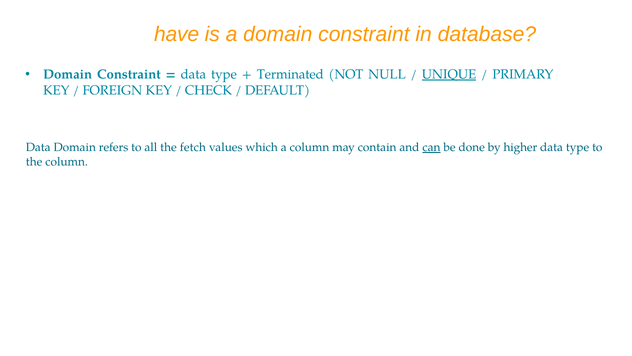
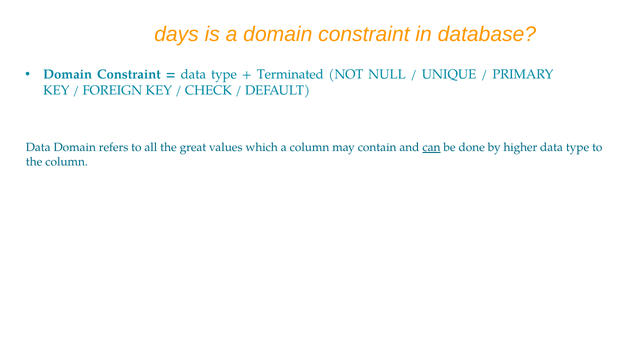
have: have -> days (177, 34)
UNIQUE underline: present -> none (449, 74)
fetch: fetch -> great (193, 147)
